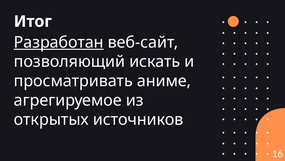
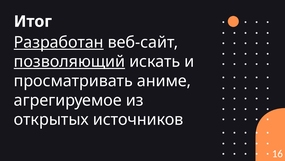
позволяющий underline: none -> present (69, 61)
